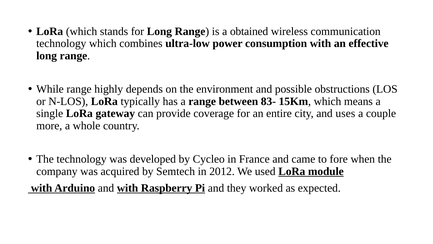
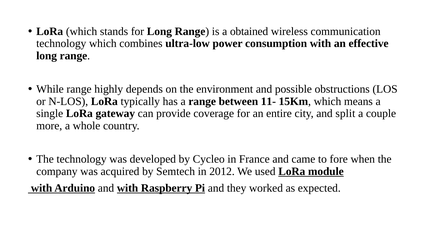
83-: 83- -> 11- (268, 101)
uses: uses -> split (345, 113)
